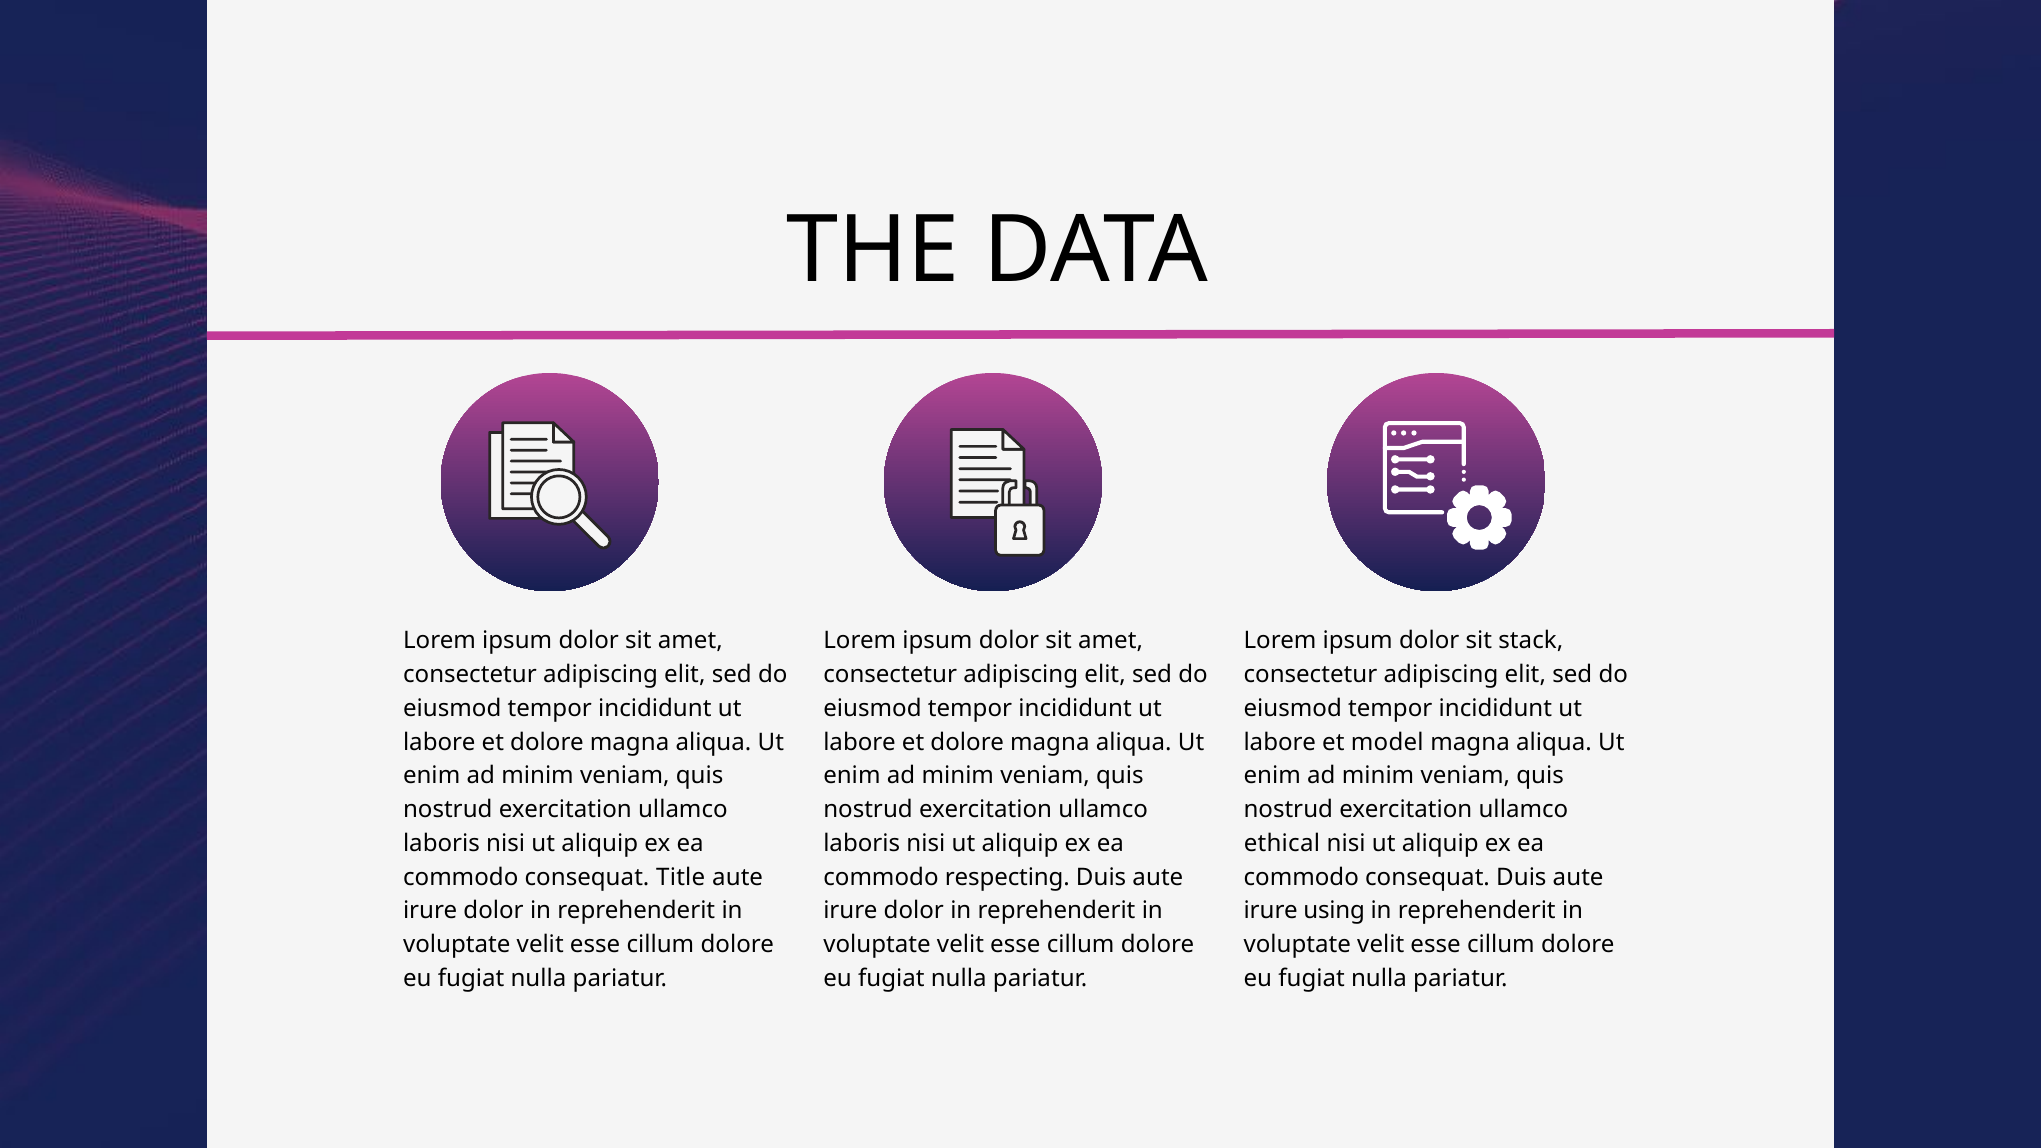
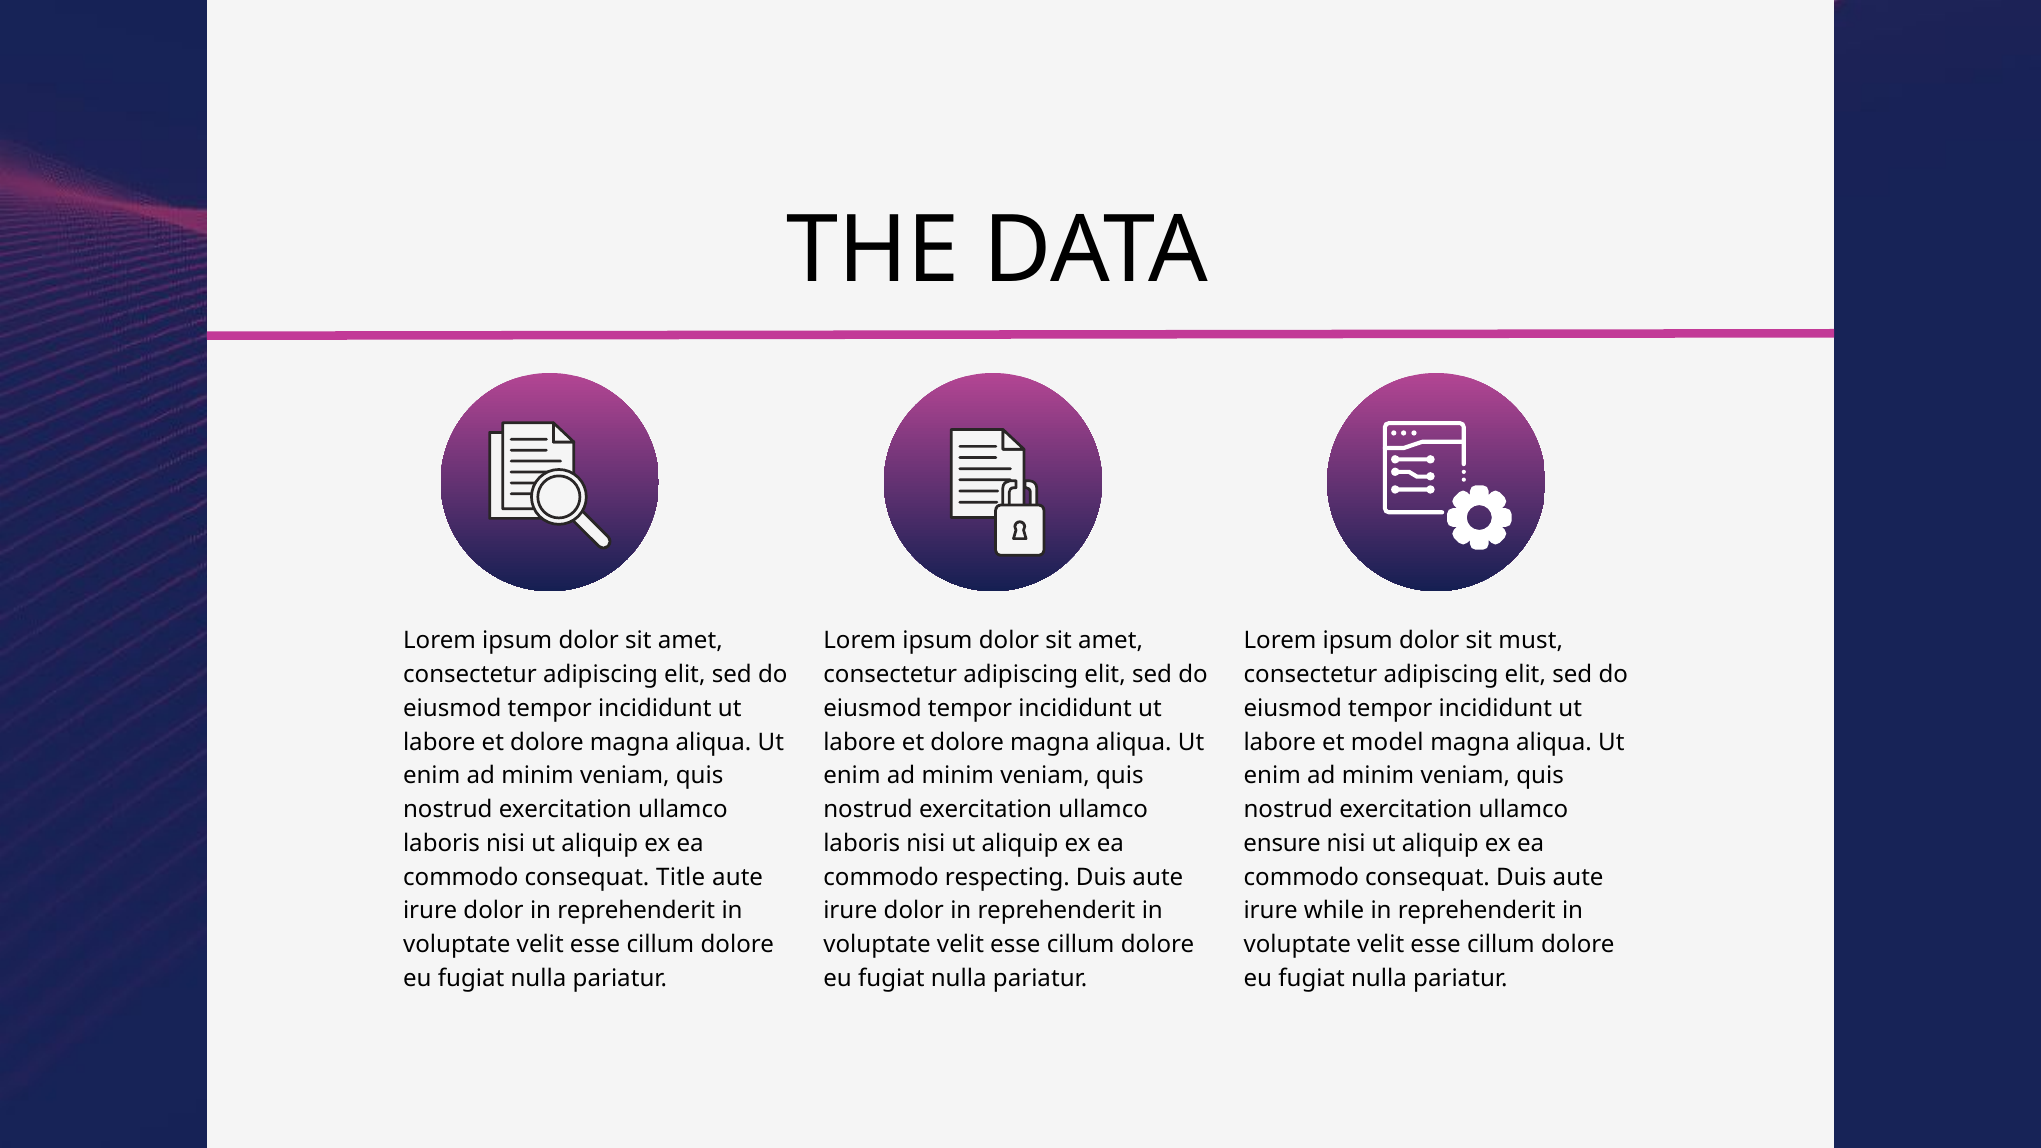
stack: stack -> must (1531, 641)
ethical: ethical -> ensure (1282, 843)
using: using -> while (1334, 911)
